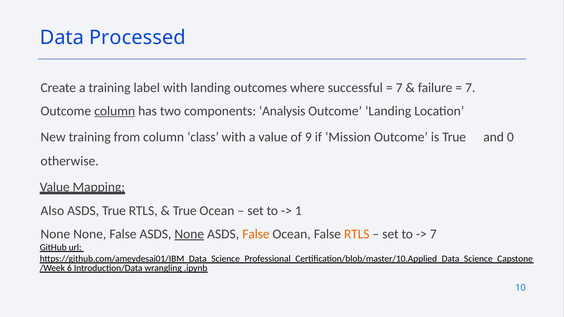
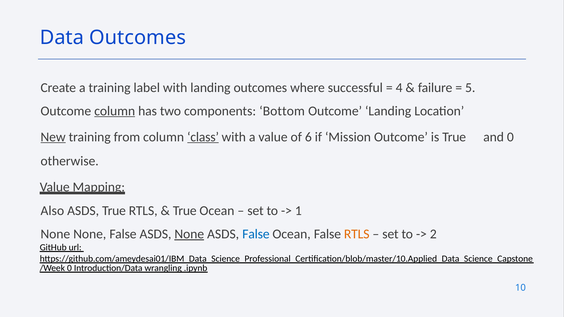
Data Processed: Processed -> Outcomes (138, 38)
7: 7 -> 4 (399, 88)
7: 7 -> 5 (470, 88)
Analysis: Analysis -> Bottom (282, 111)
New underline: none -> present (53, 137)
class underline: none -> present (203, 137)
9: 9 -> 6 (308, 137)
False colour: orange -> blue (256, 234)
7: 7 -> 2 (433, 234)
6: 6 -> 0 (69, 268)
